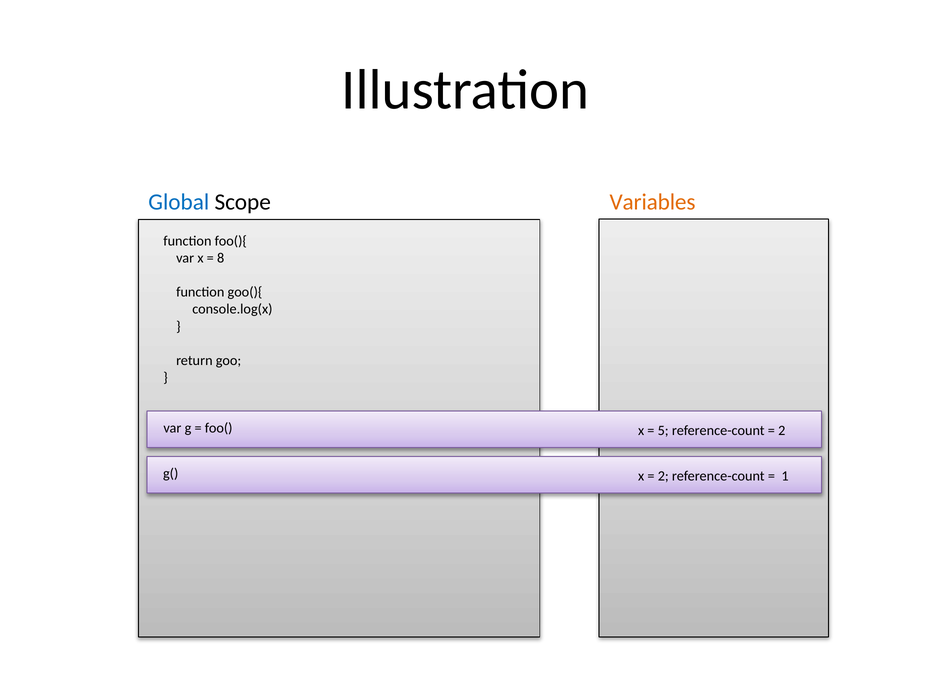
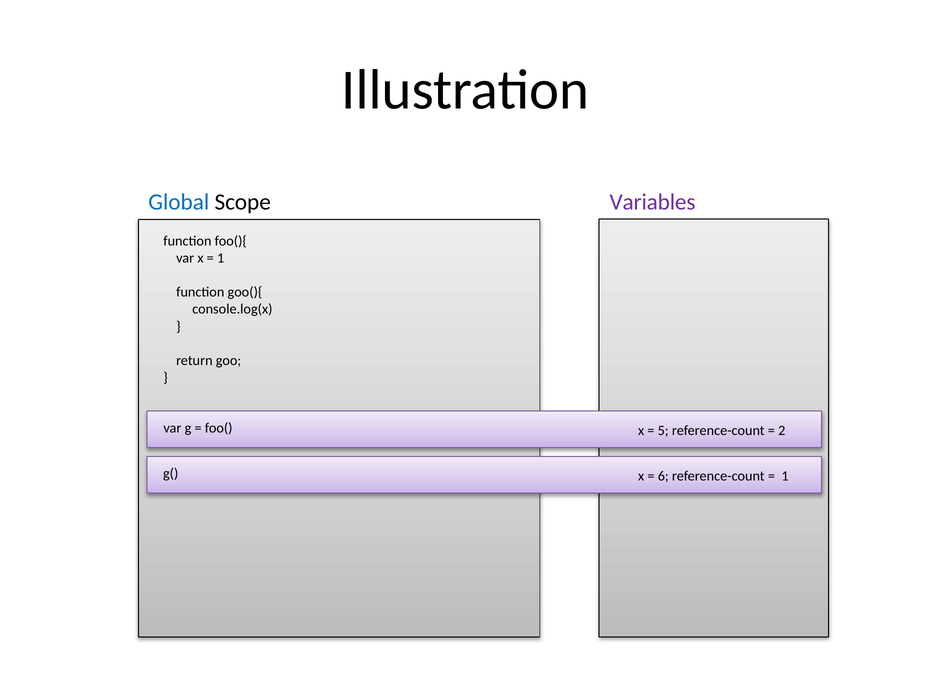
Variables colour: orange -> purple (653, 202)
8: 8 -> 1 (221, 258)
2: 2 -> 6 (663, 476)
